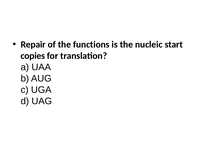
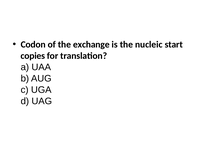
Repair: Repair -> Codon (33, 44)
functions: functions -> exchange (91, 44)
